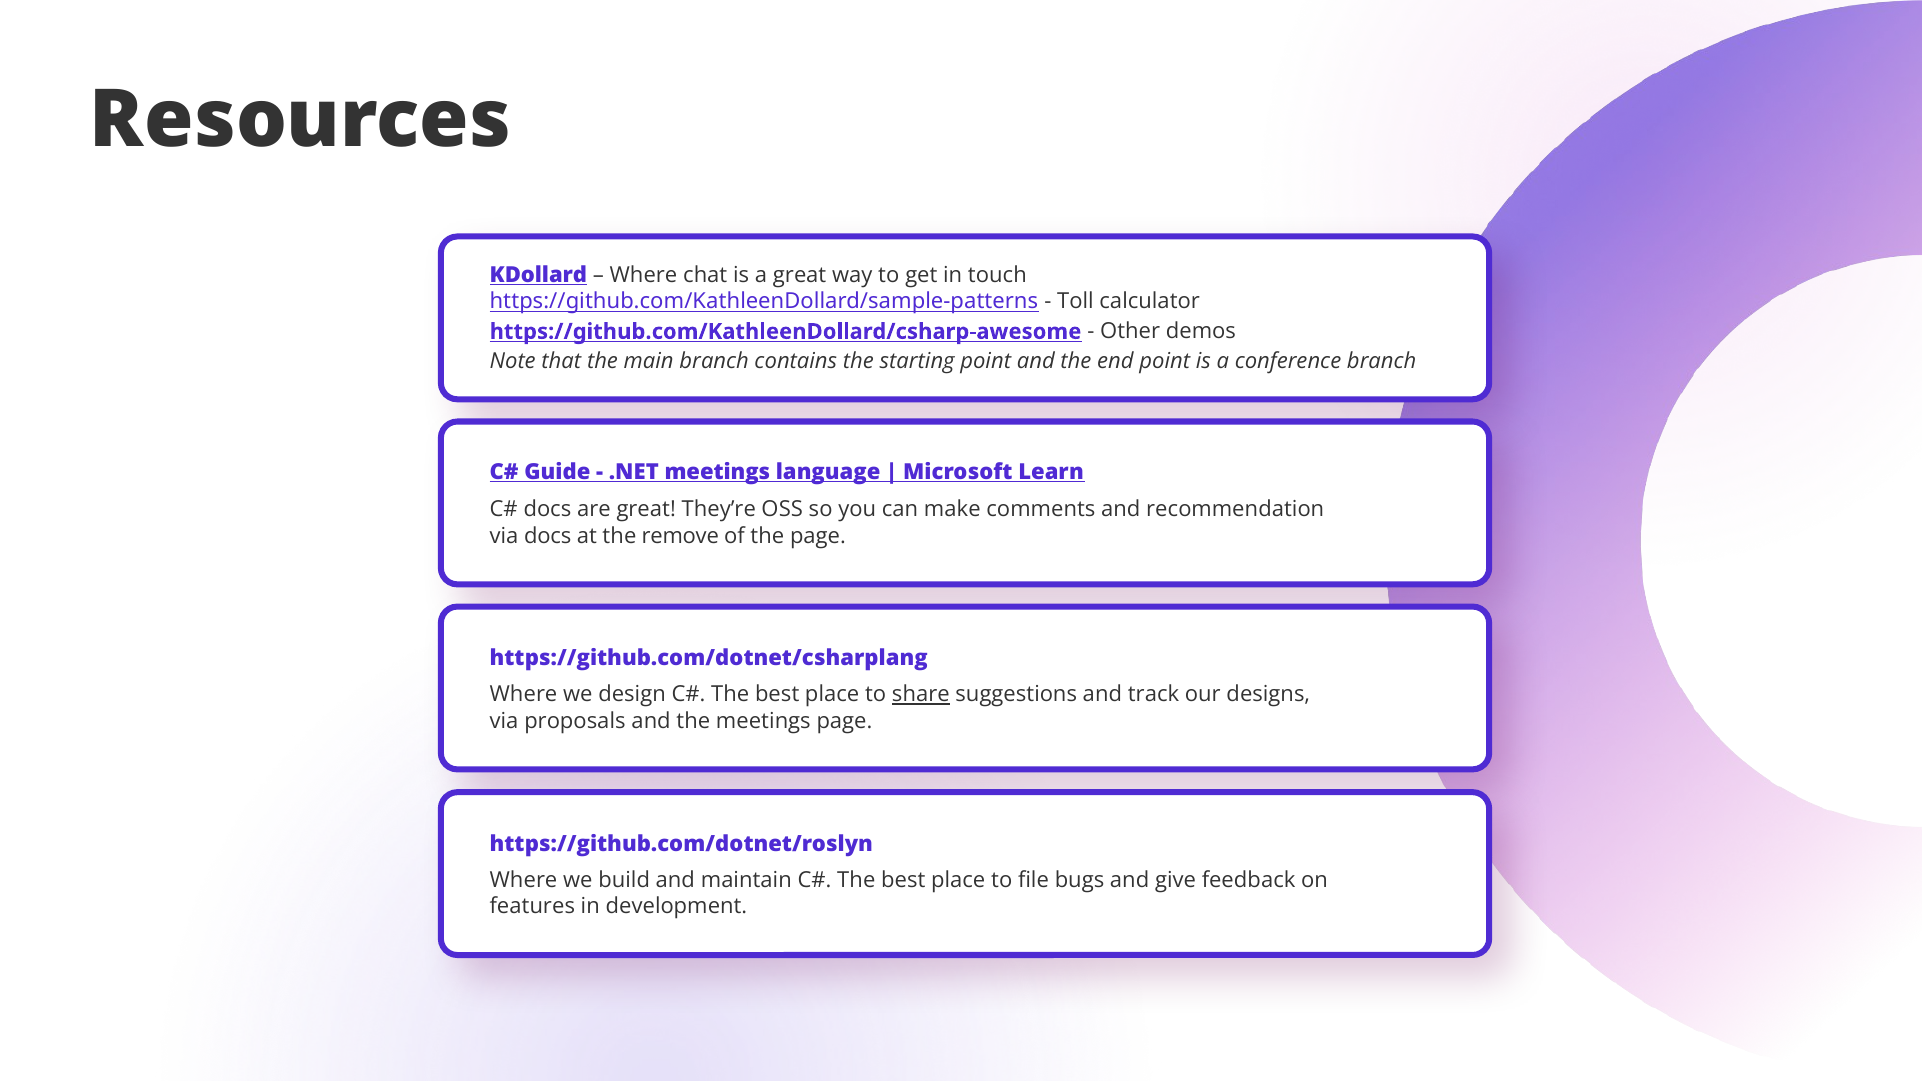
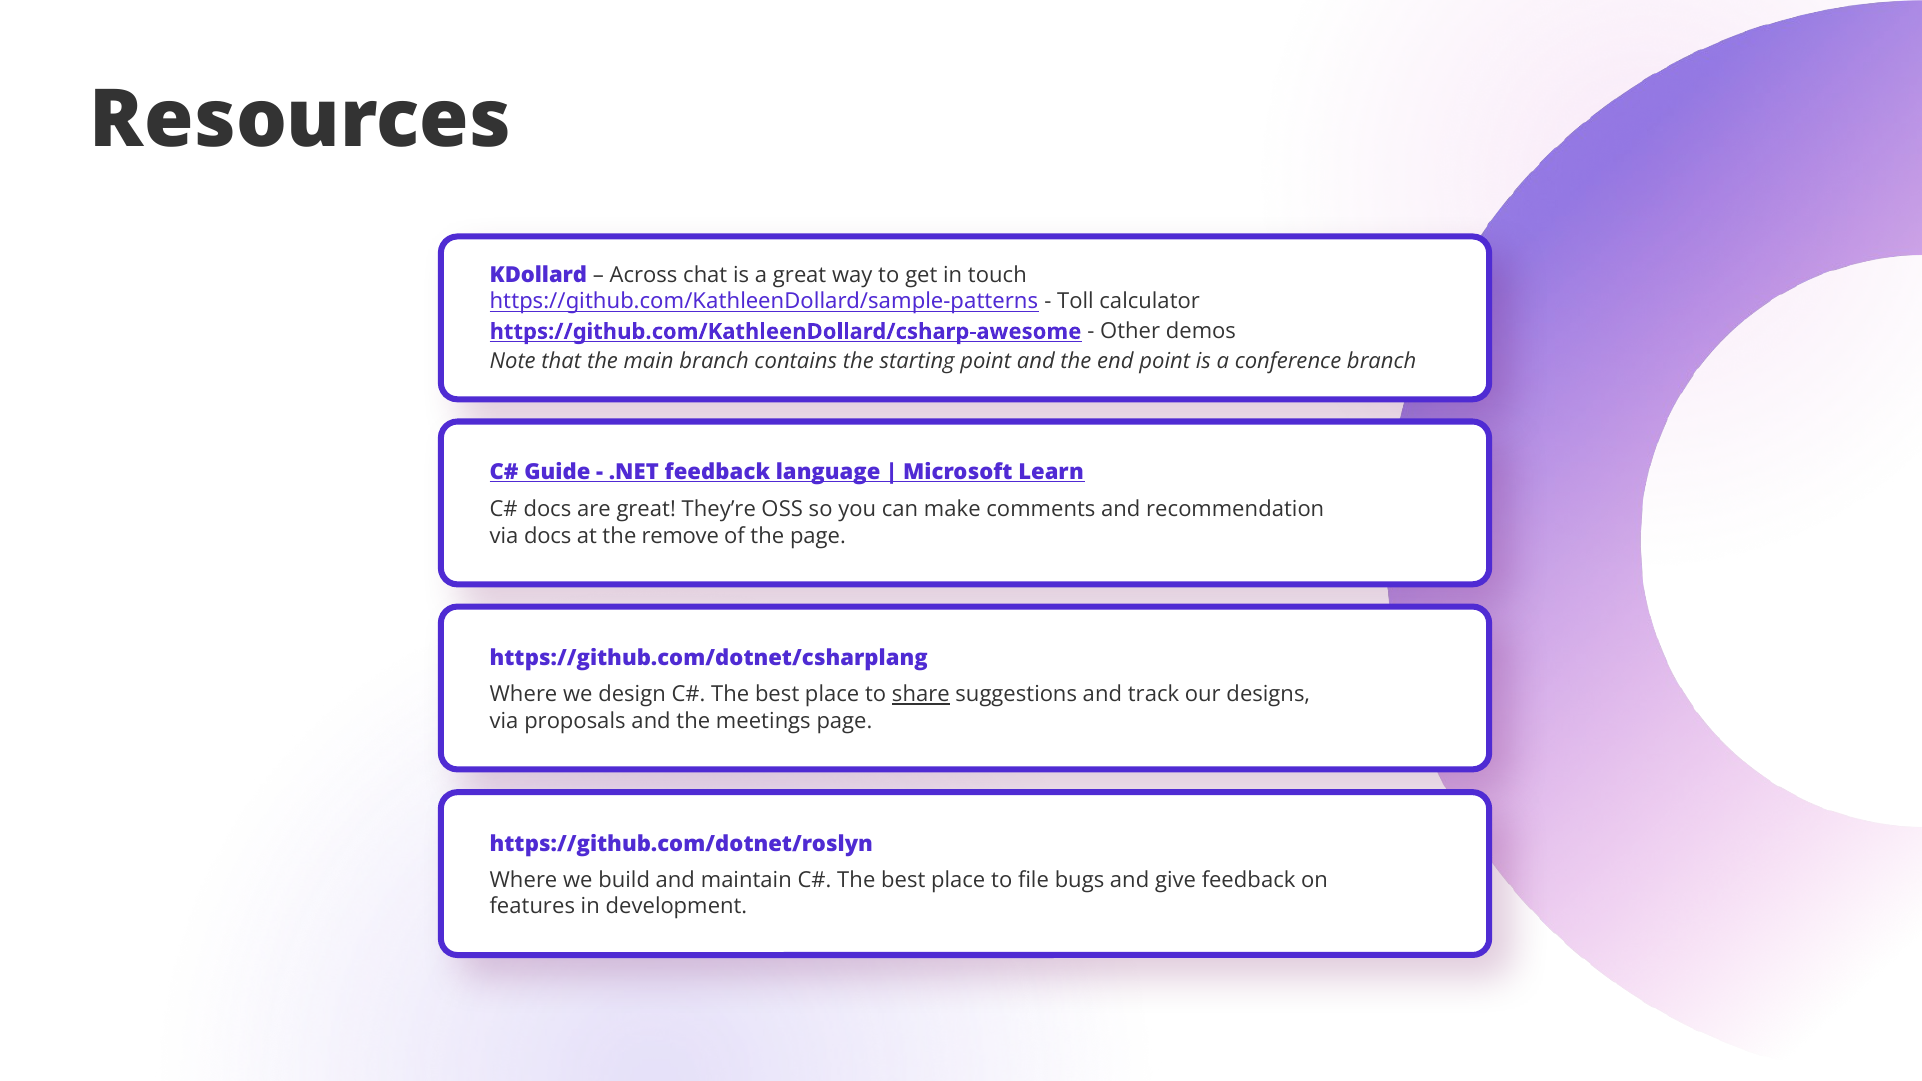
KDollard underline: present -> none (538, 275)
Where: Where -> Across (643, 275)
.NET meetings: meetings -> feedback (717, 472)
